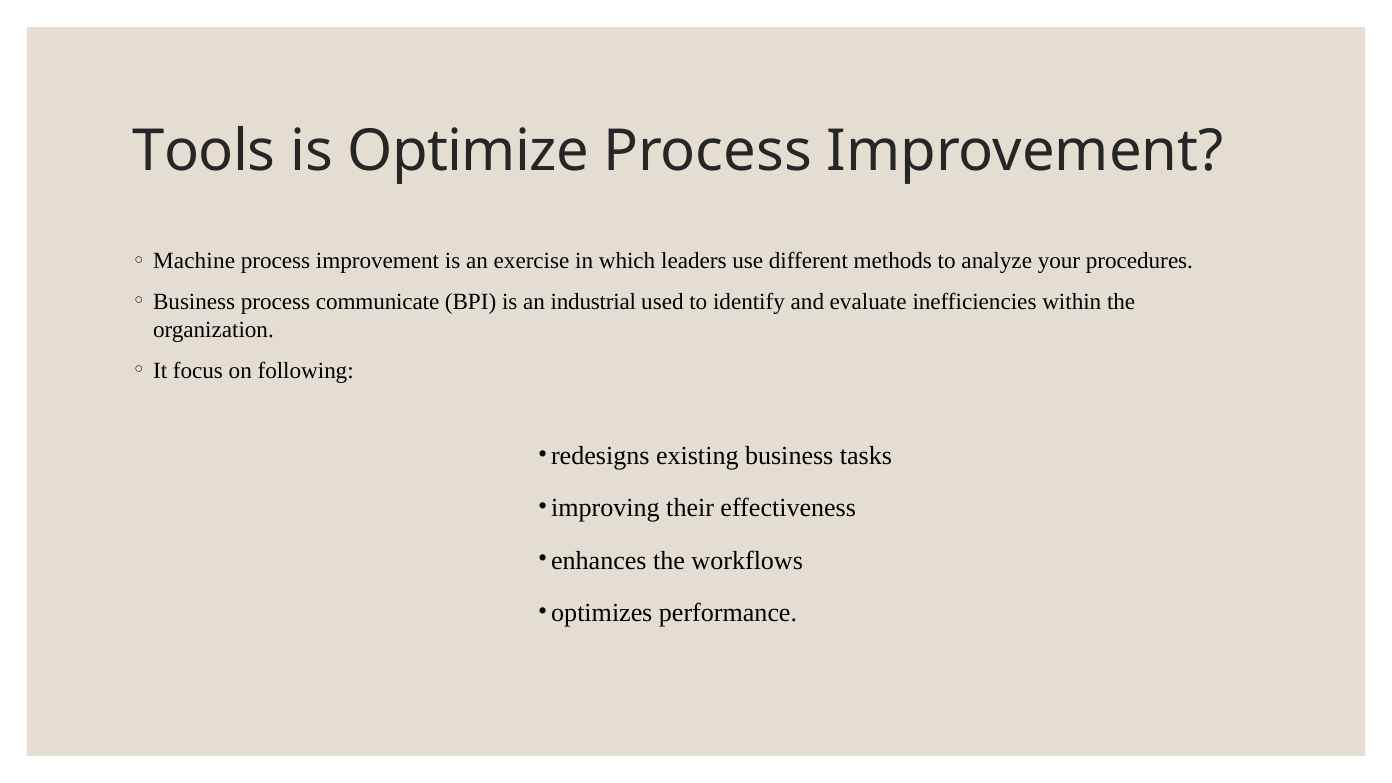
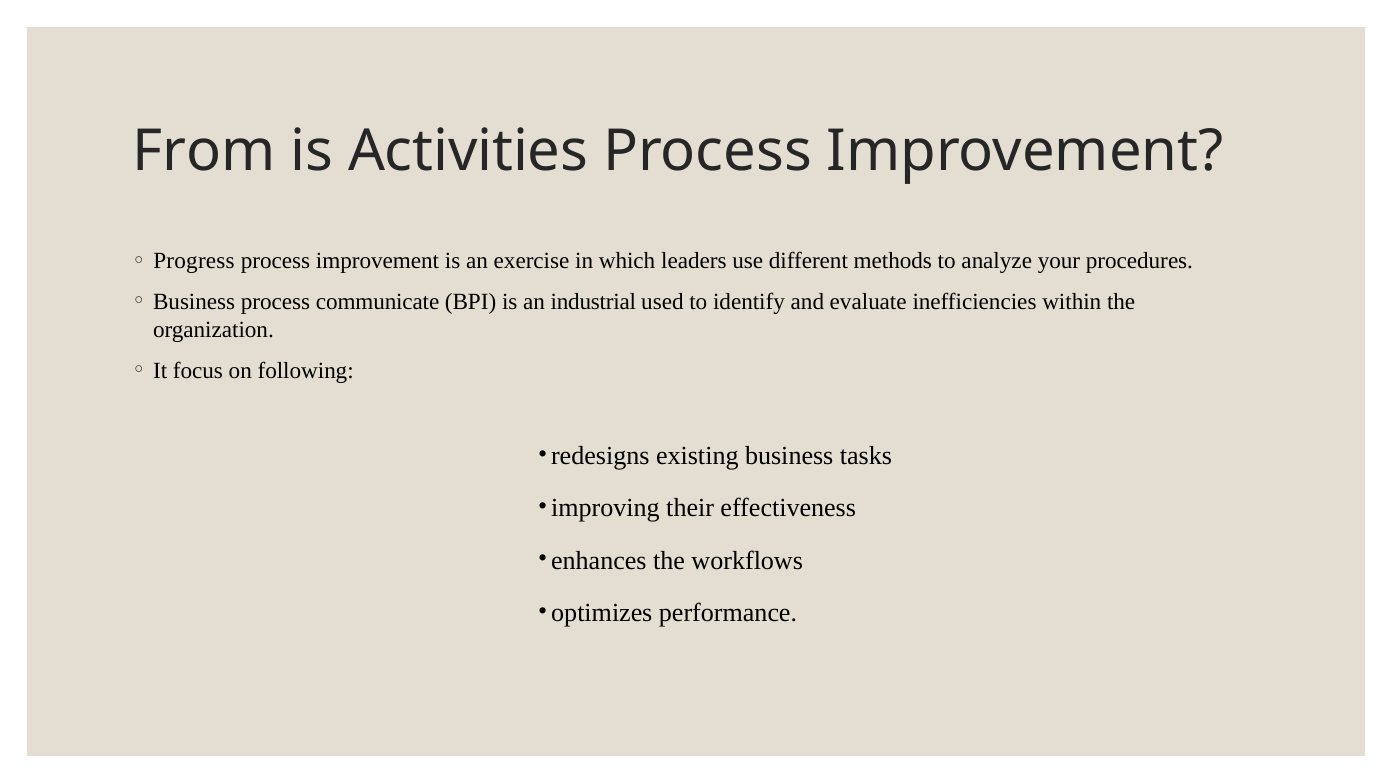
Tools: Tools -> From (204, 151)
Optimize: Optimize -> Activities (468, 151)
Machine: Machine -> Progress (194, 261)
